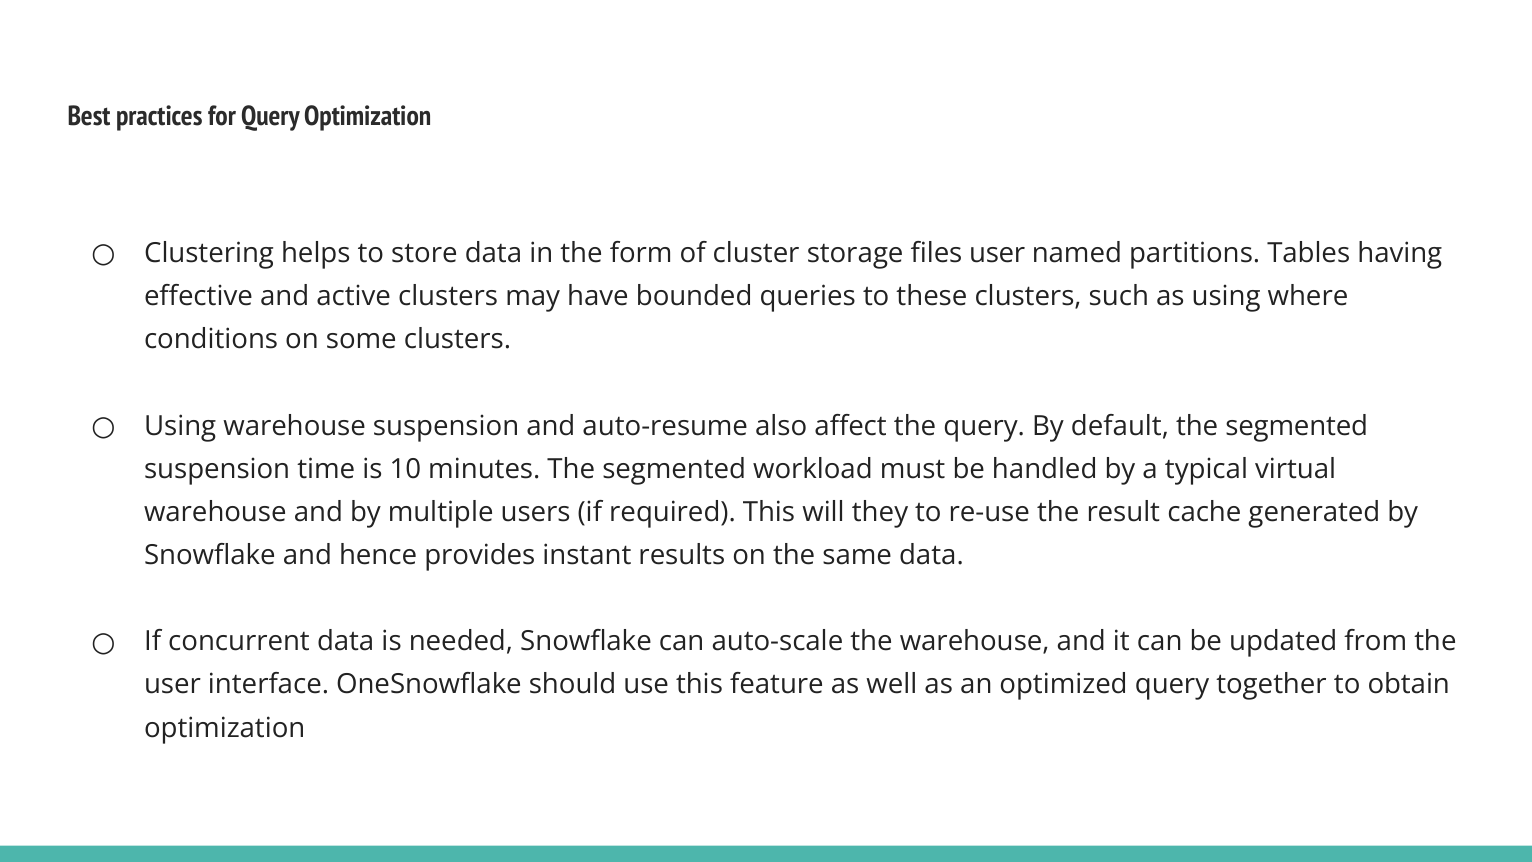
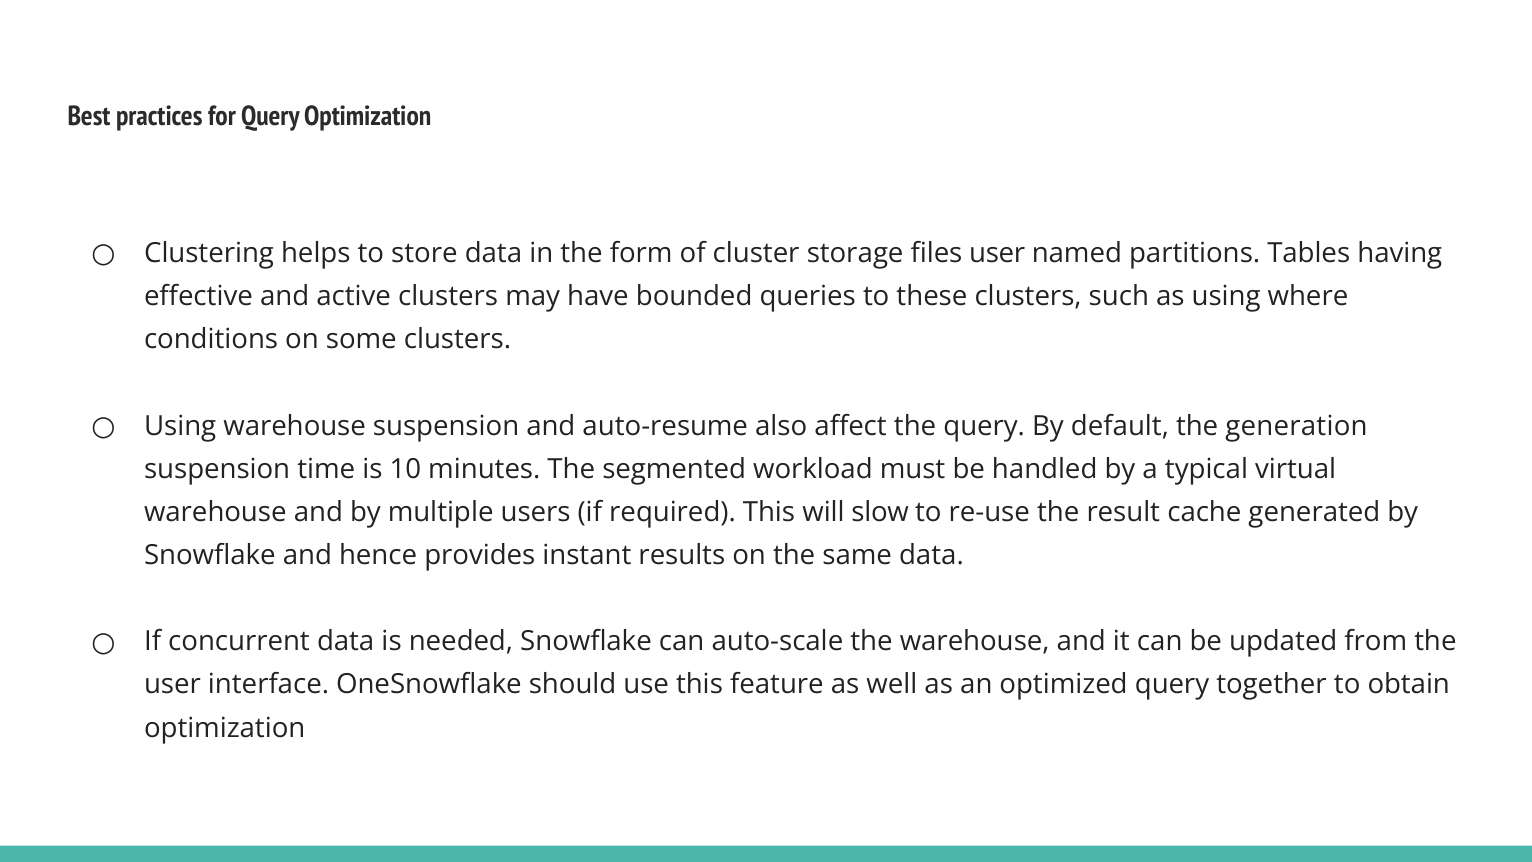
default the segmented: segmented -> generation (1296, 426)
they: they -> slow (880, 512)
